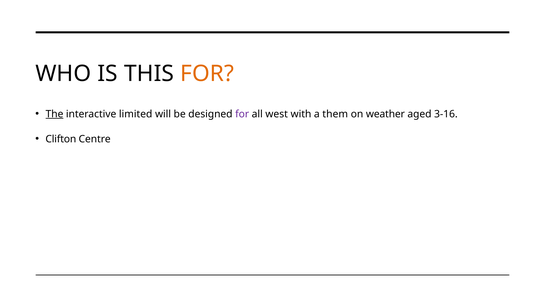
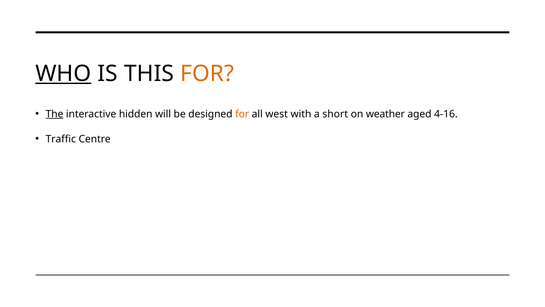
WHO underline: none -> present (63, 73)
limited: limited -> hidden (136, 114)
for colour: purple -> orange (242, 114)
them: them -> short (335, 114)
3-16: 3-16 -> 4-16 (446, 114)
Clifton: Clifton -> Traffic (61, 139)
